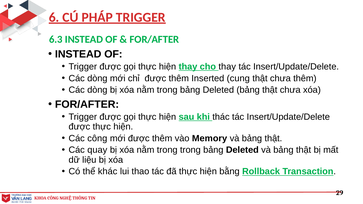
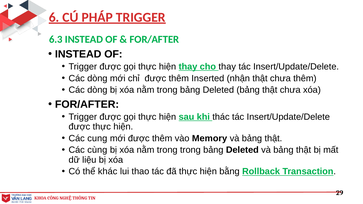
cung: cung -> nhận (238, 78)
Các công: công -> cung (97, 138)
quay: quay -> cùng (97, 150)
